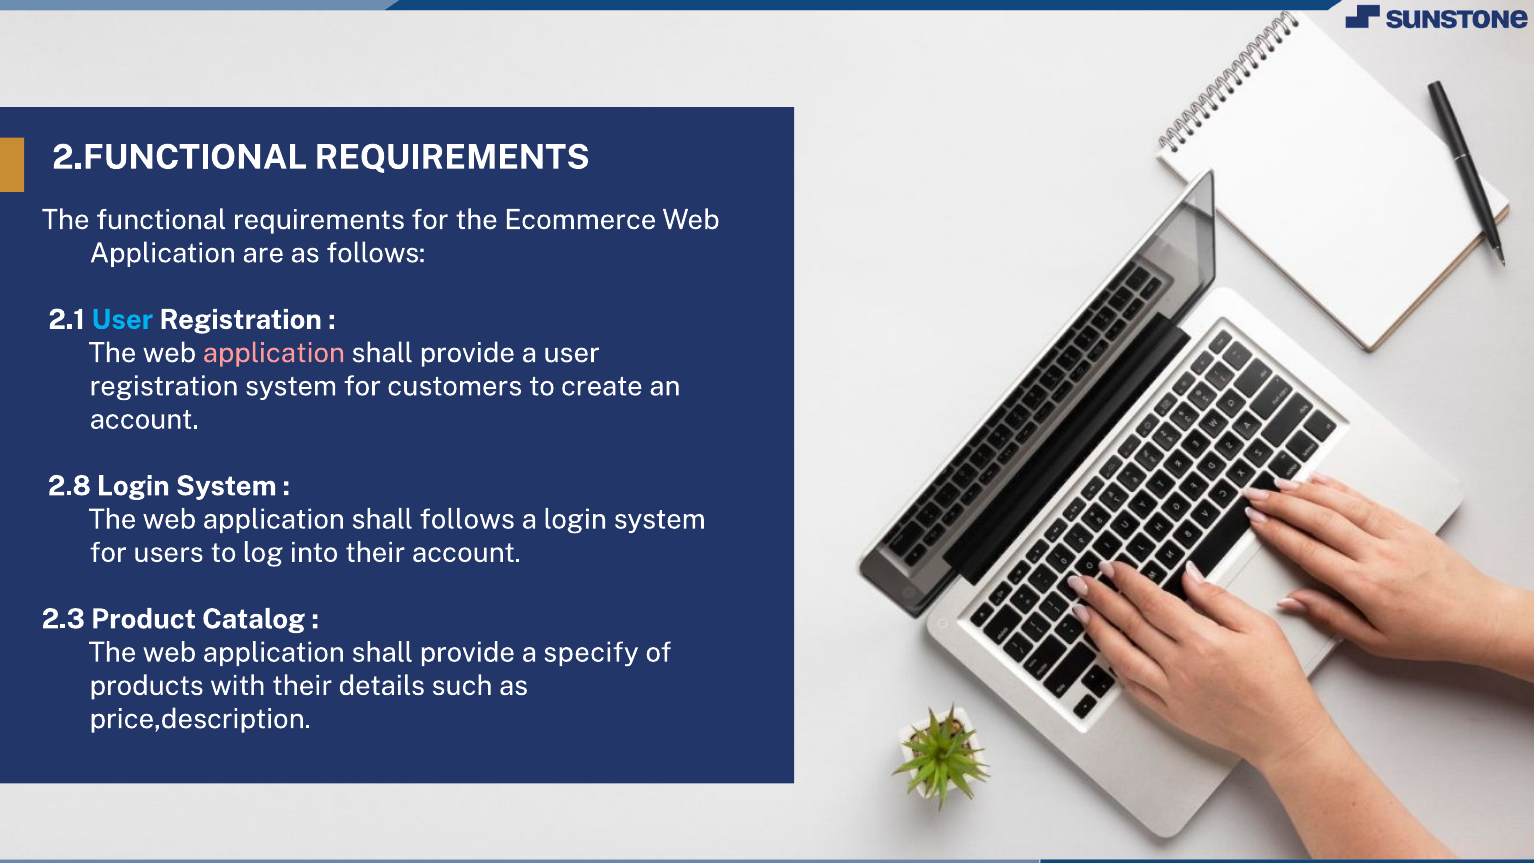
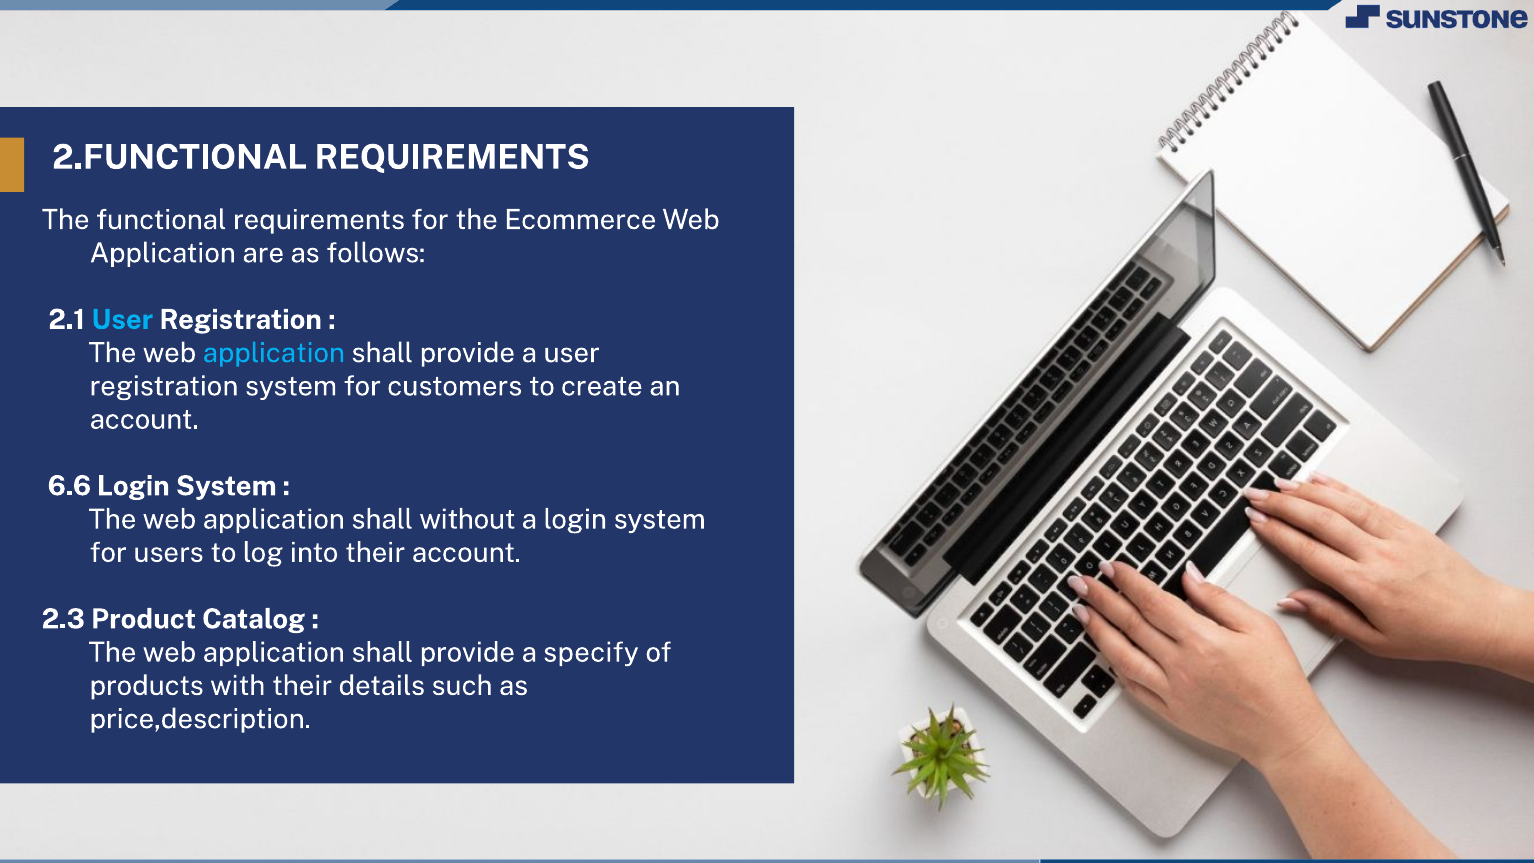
application colour: pink -> light blue (274, 353)
2.8: 2.8 -> 6.6 (69, 486)
shall follows: follows -> without (467, 519)
